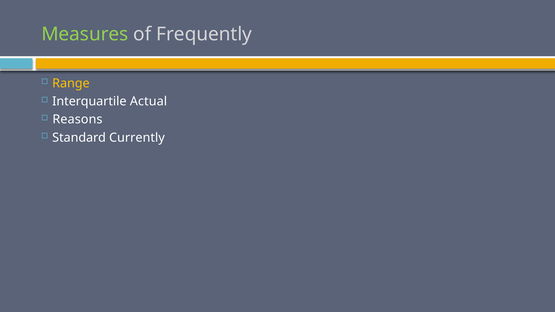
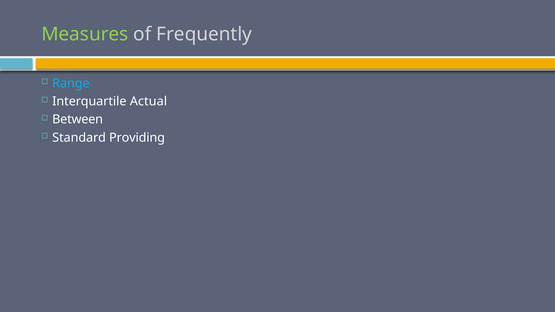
Range colour: yellow -> light blue (71, 83)
Reasons: Reasons -> Between (78, 120)
Currently: Currently -> Providing (137, 138)
